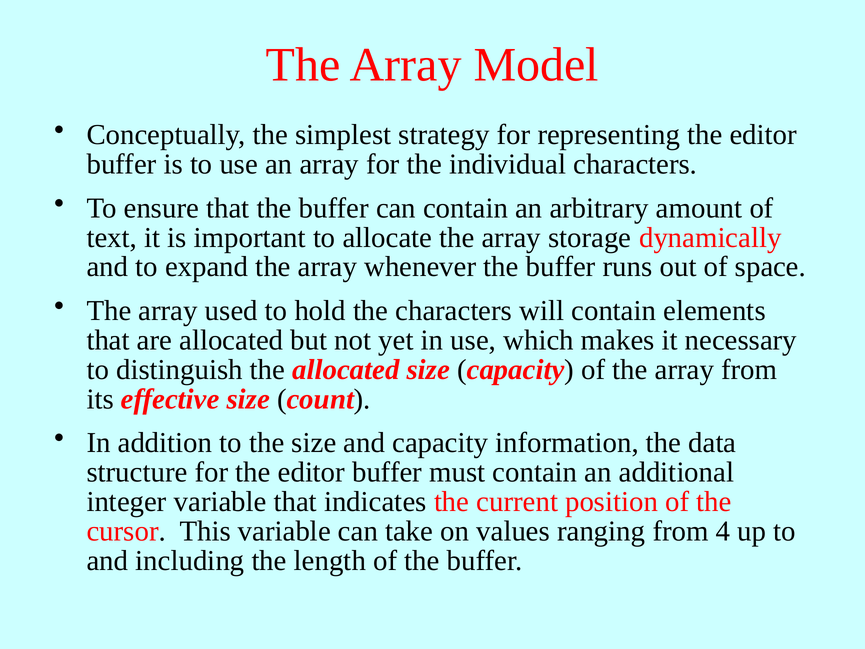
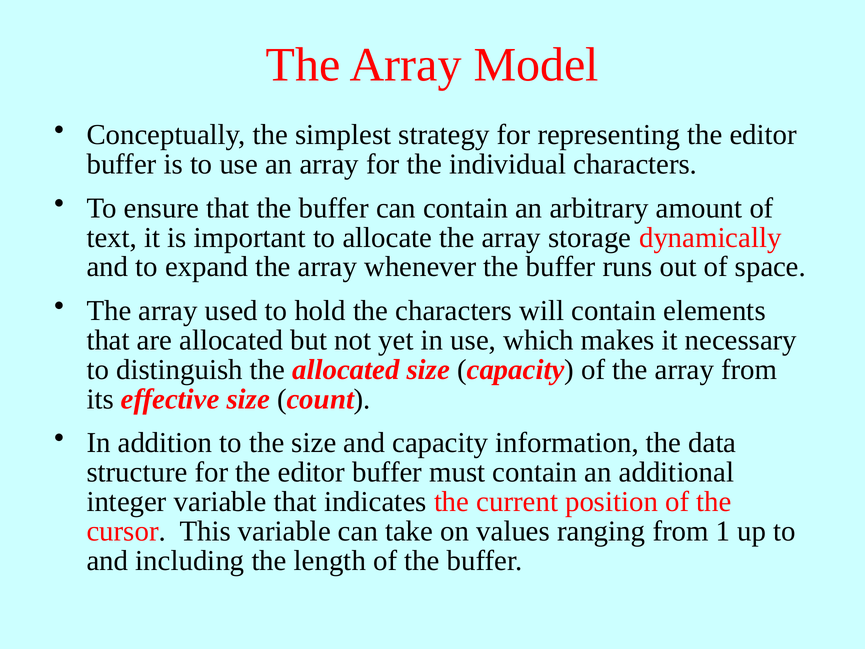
4: 4 -> 1 (723, 531)
